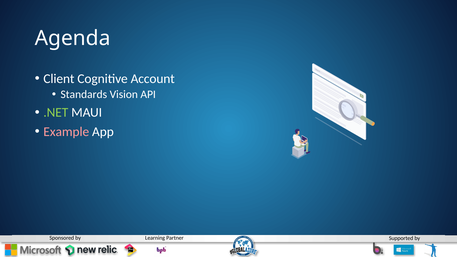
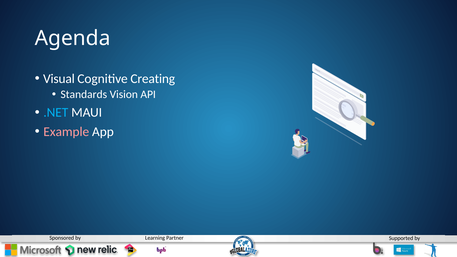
Client: Client -> Visual (59, 79)
Account: Account -> Creating (153, 79)
.NET colour: light green -> light blue (56, 113)
